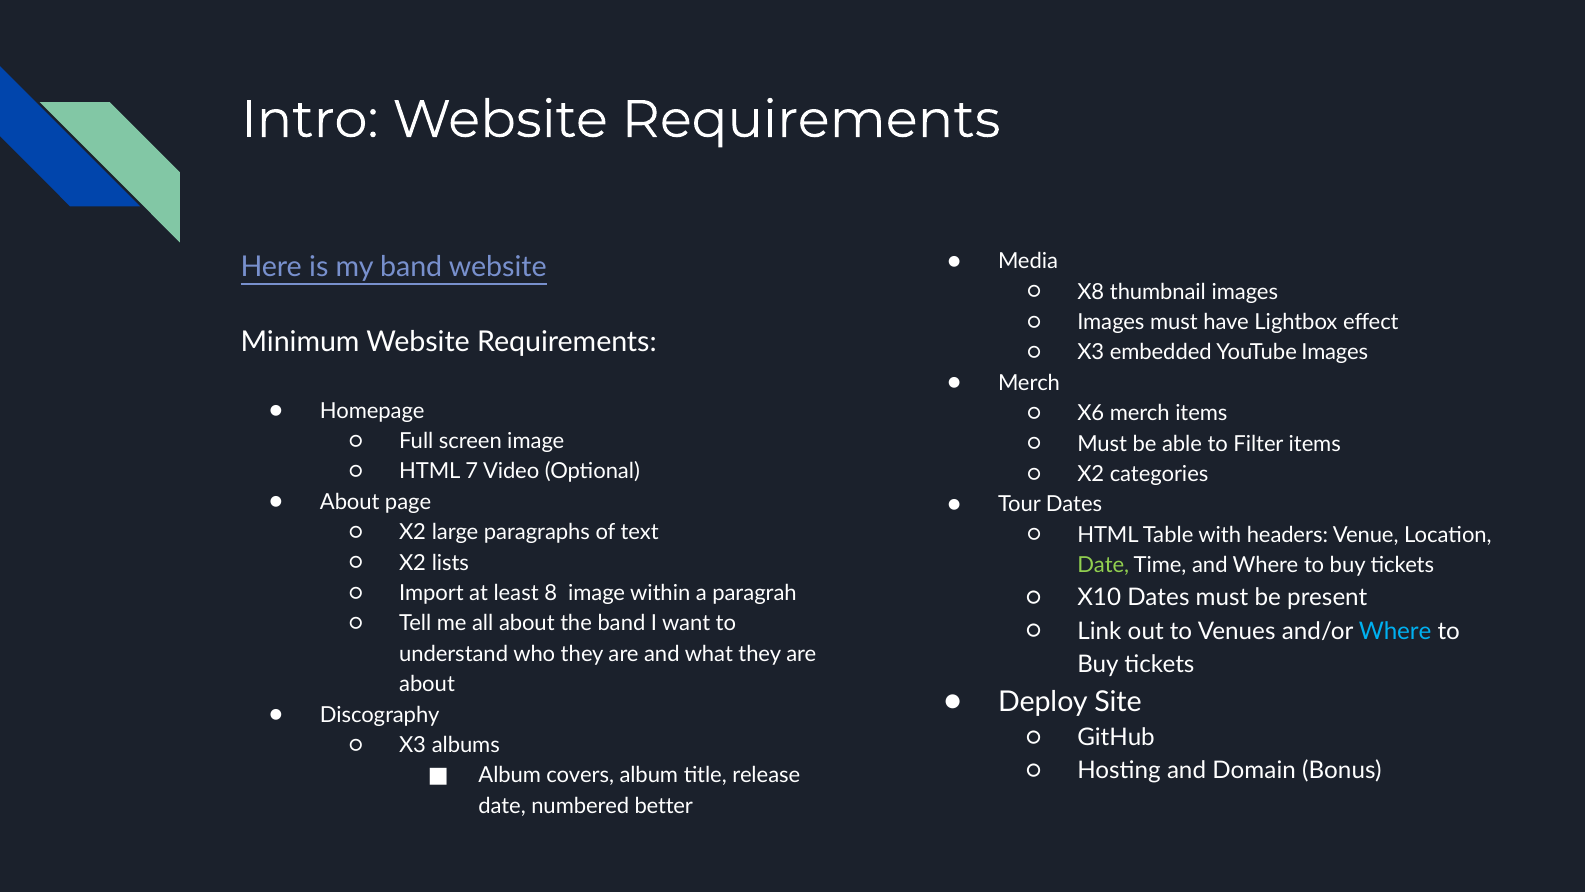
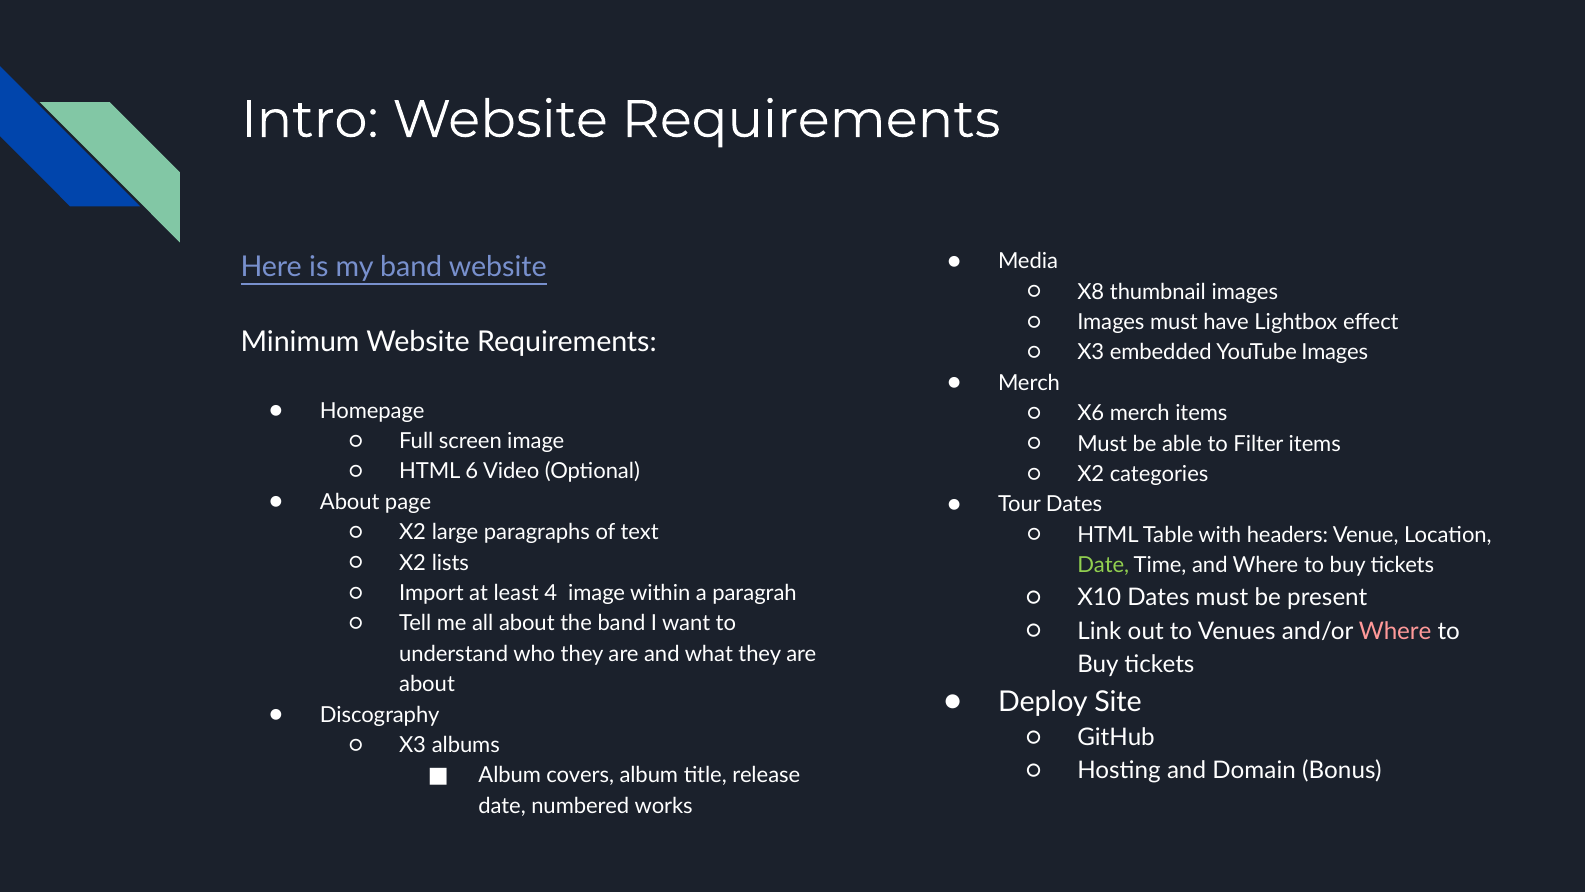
7: 7 -> 6 (472, 471)
8: 8 -> 4 (551, 593)
Where colour: light blue -> pink (1395, 631)
better: better -> works (664, 806)
